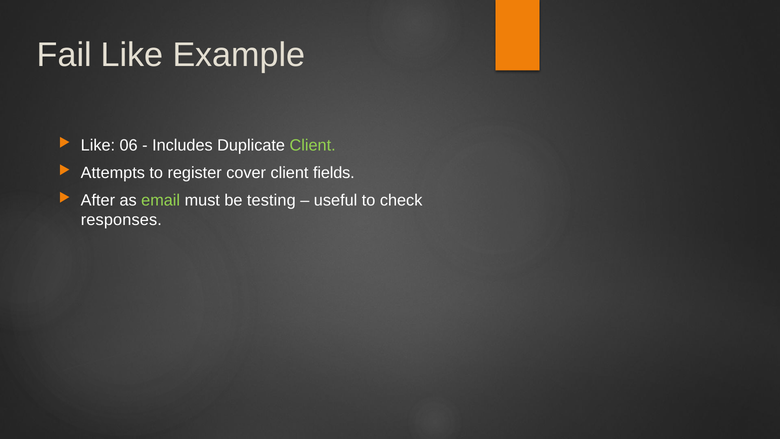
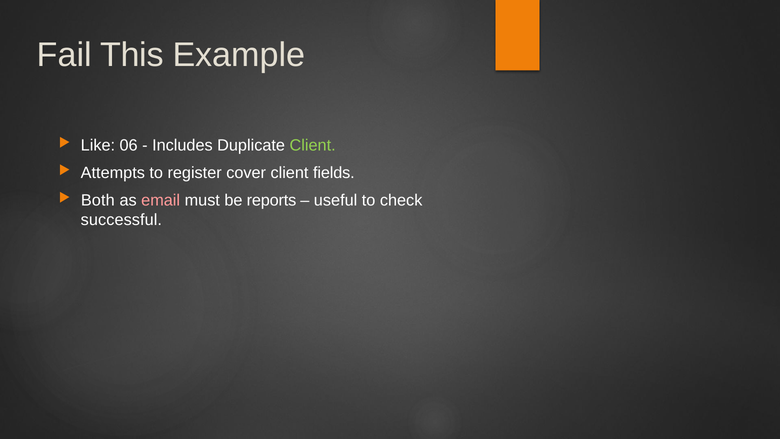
Fail Like: Like -> This (132, 55)
After: After -> Both (98, 200)
email colour: light green -> pink (161, 200)
testing: testing -> reports (271, 200)
responses: responses -> successful (121, 220)
